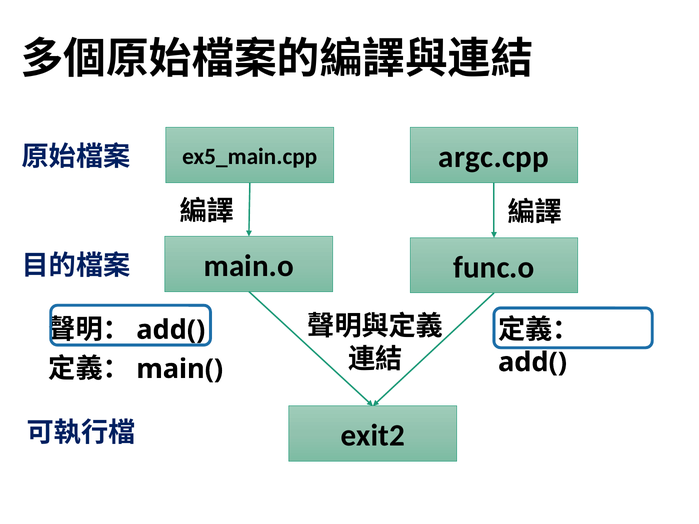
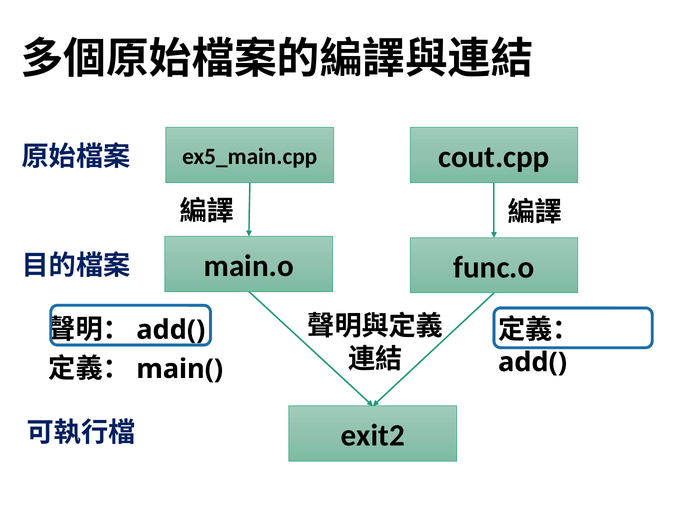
argc.cpp: argc.cpp -> cout.cpp (494, 157)
